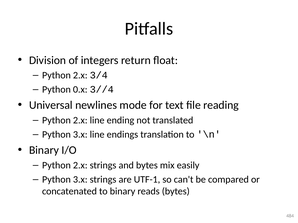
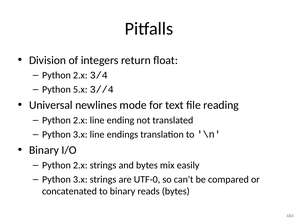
0.x: 0.x -> 5.x (80, 90)
UTF-1: UTF-1 -> UTF-0 (147, 180)
